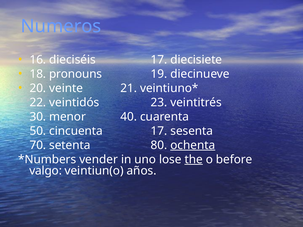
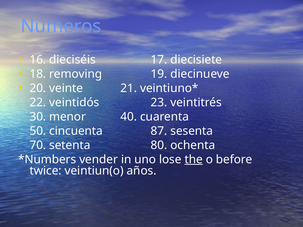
pronouns: pronouns -> removing (76, 74)
cincuenta 17: 17 -> 87 (159, 131)
ochenta underline: present -> none (193, 145)
valgo: valgo -> twice (46, 171)
